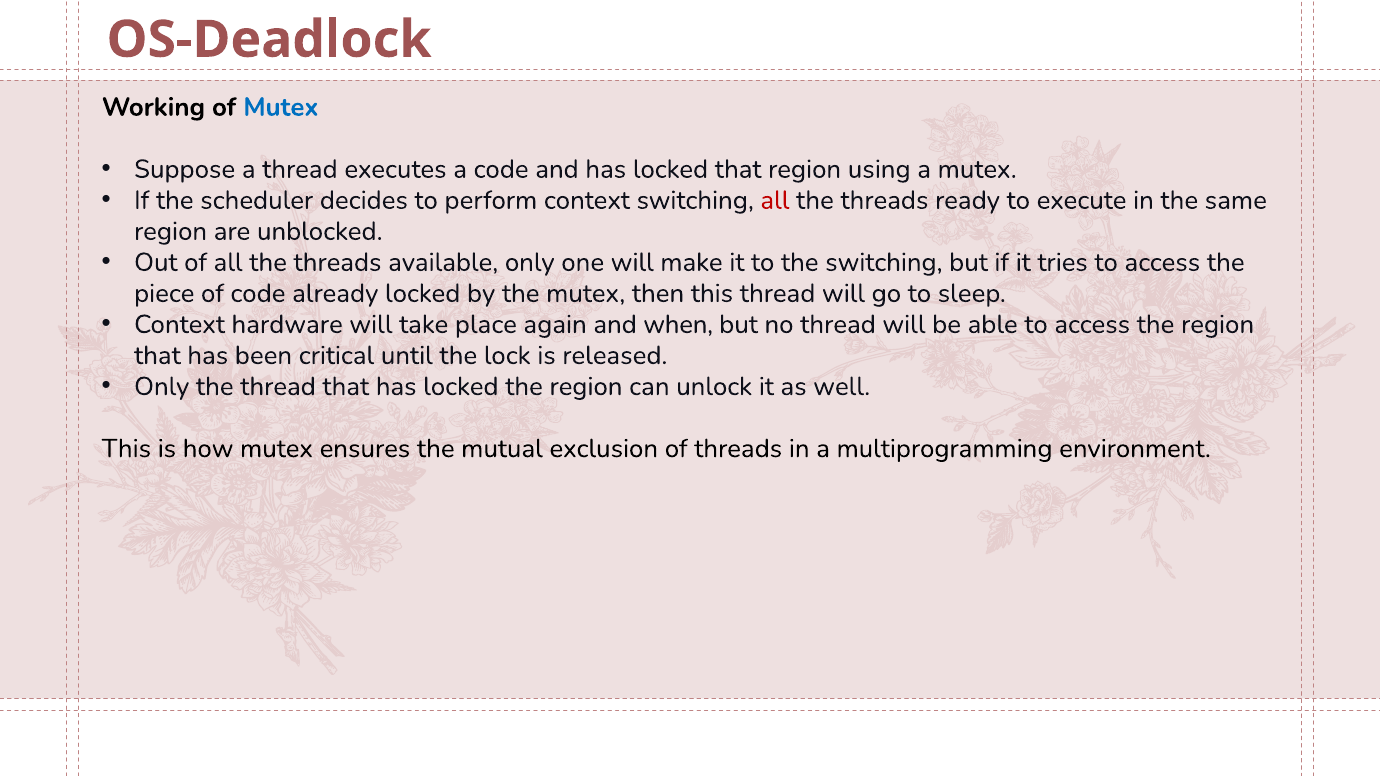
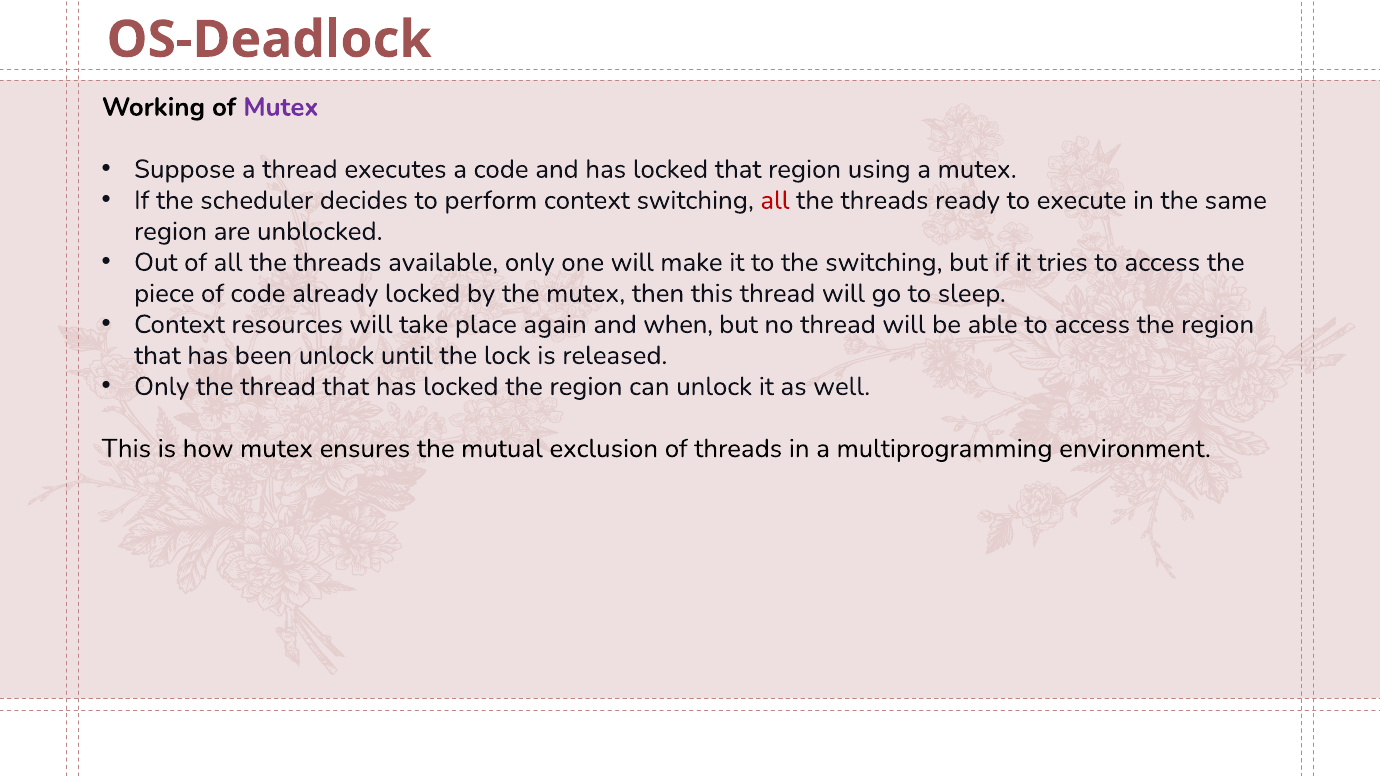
Mutex colour: blue -> purple (281, 107)
hardware: hardware -> resources (287, 324)
been critical: critical -> unlock (337, 356)
